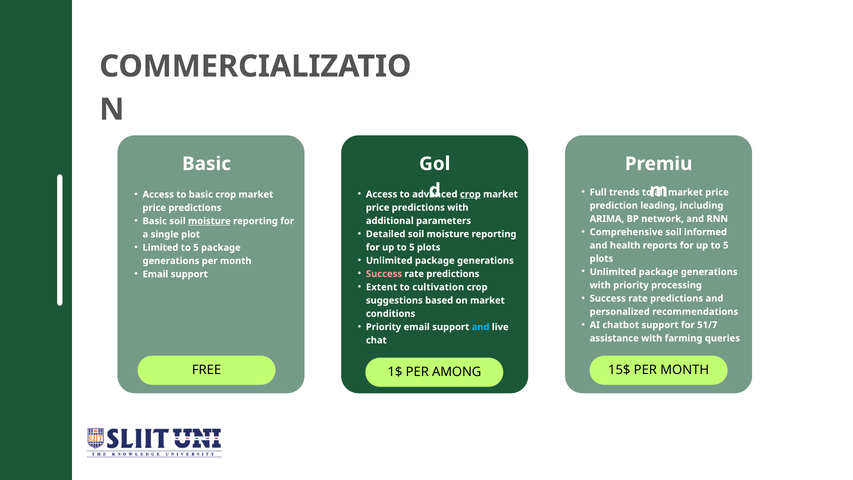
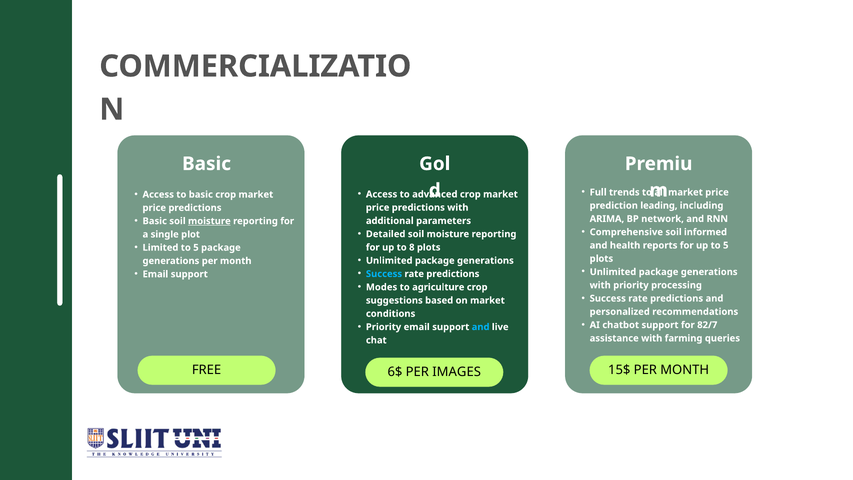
crop underline: present -> none (470, 194)
5: 5 -> 8 (412, 247)
Success colour: pink -> light blue (384, 274)
Extent: Extent -> Modes (382, 287)
cultivation: cultivation -> agriculture (438, 287)
51/7: 51/7 -> 82/7 (707, 325)
1$: 1$ -> 6$ (395, 372)
AMONG: AMONG -> IMAGES (457, 372)
